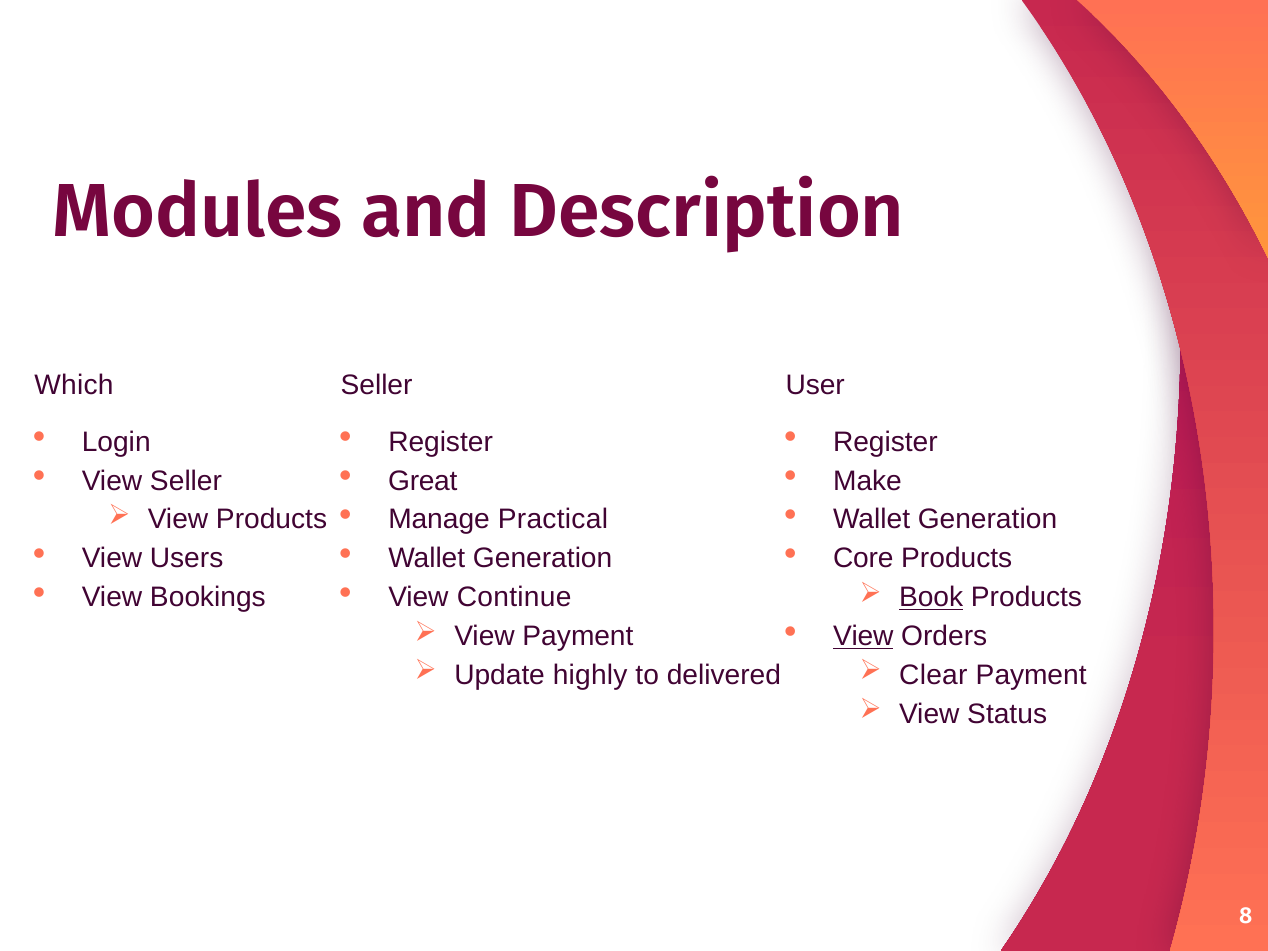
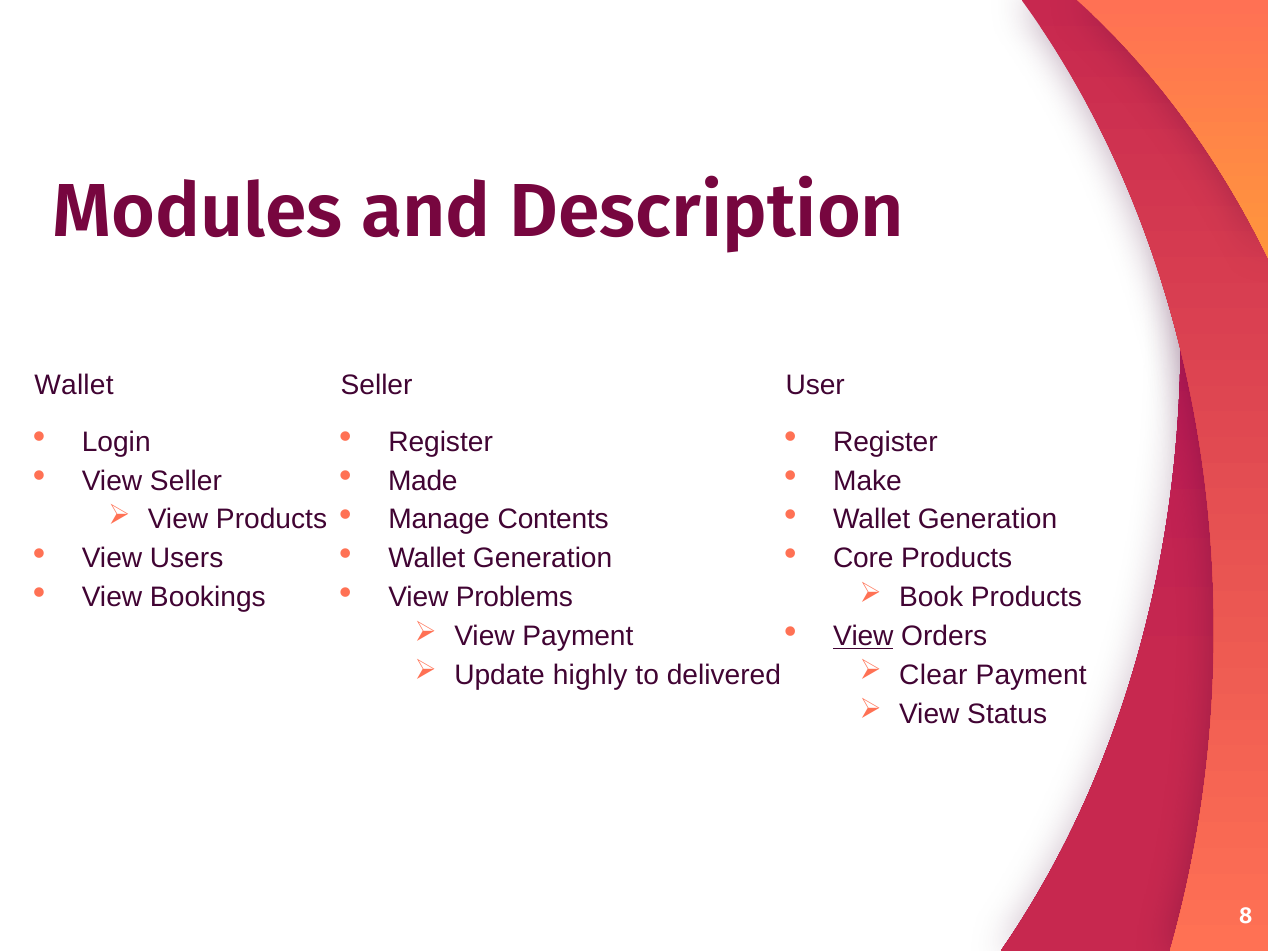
Which: Which -> Wallet (74, 385)
Great: Great -> Made (423, 481)
Practical: Practical -> Contents (553, 520)
Continue: Continue -> Problems (514, 597)
Book underline: present -> none (931, 597)
